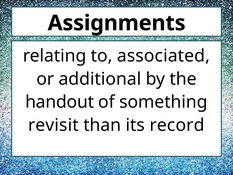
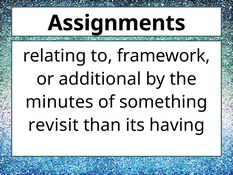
associated: associated -> framework (164, 56)
handout: handout -> minutes (59, 102)
record: record -> having (177, 125)
